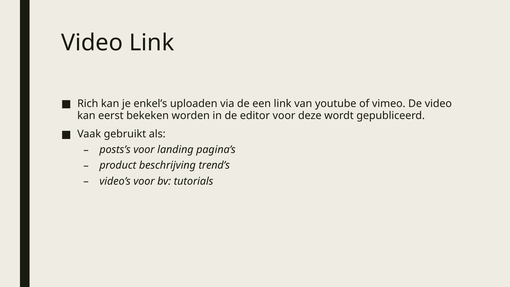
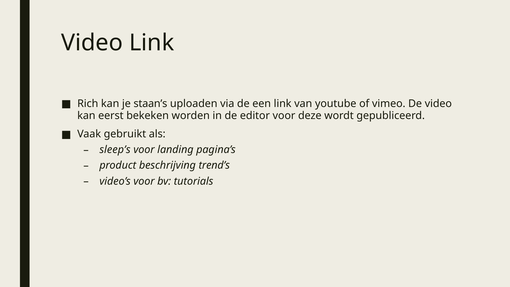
enkel’s: enkel’s -> staan’s (150, 104)
posts’s: posts’s -> sleep’s (115, 150)
